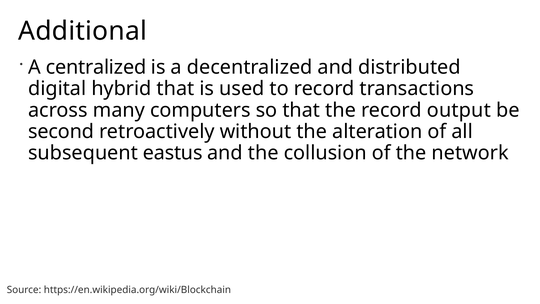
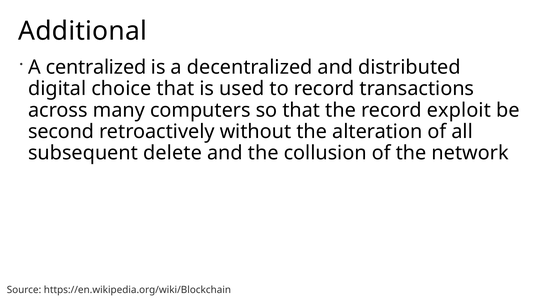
hybrid: hybrid -> choice (121, 89)
output: output -> exploit (459, 110)
eastus: eastus -> delete (172, 153)
